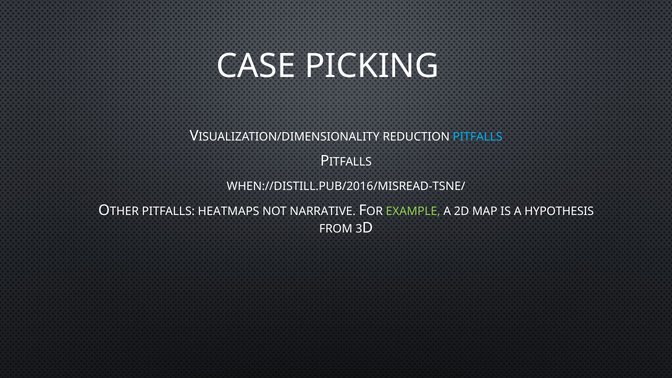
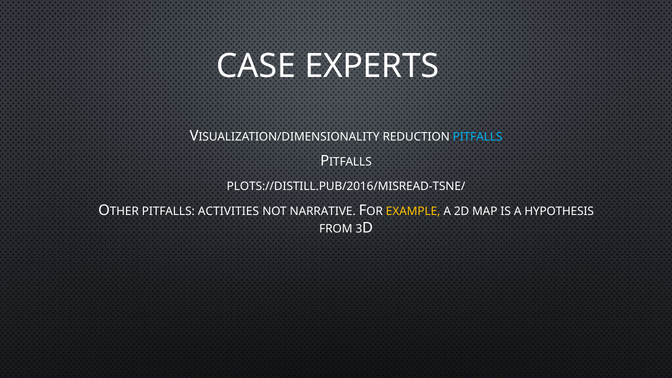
PICKING: PICKING -> EXPERTS (372, 66)
WHEN://DISTILL.PUB/2016/MISREAD-TSNE/: WHEN://DISTILL.PUB/2016/MISREAD-TSNE/ -> PLOTS://DISTILL.PUB/2016/MISREAD-TSNE/ (346, 186)
HEATMAPS: HEATMAPS -> ACTIVITIES (229, 211)
EXAMPLE colour: light green -> yellow (413, 211)
